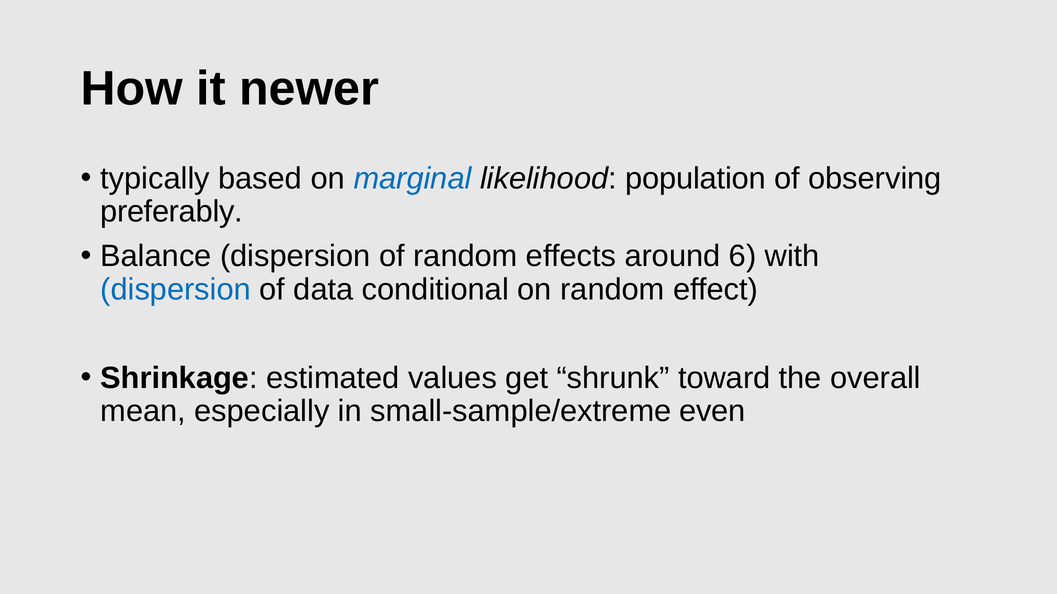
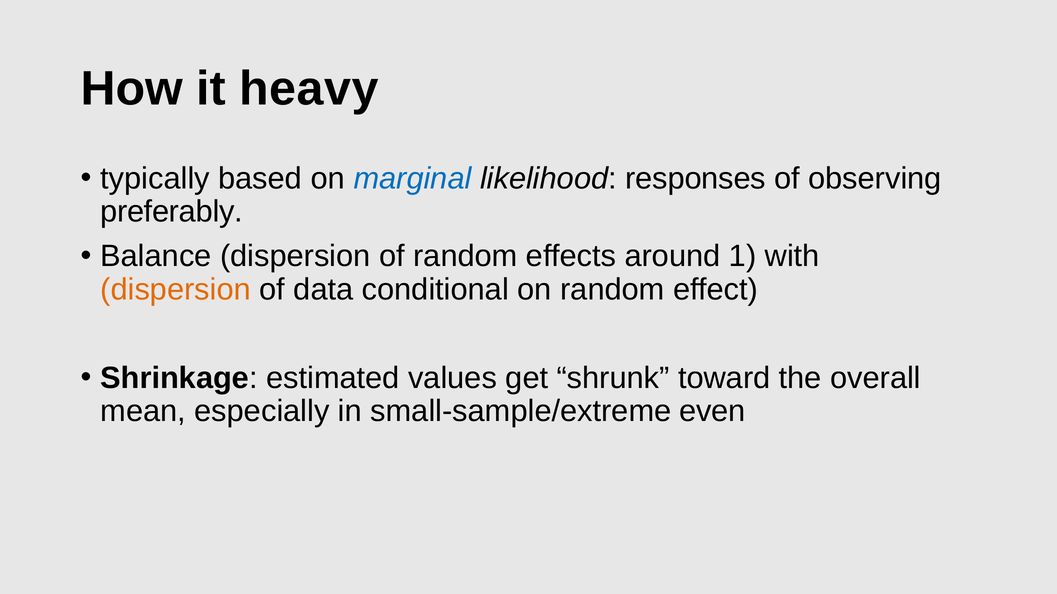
newer: newer -> heavy (309, 89)
population: population -> responses (696, 179)
6: 6 -> 1 (743, 256)
dispersion colour: blue -> orange (176, 290)
